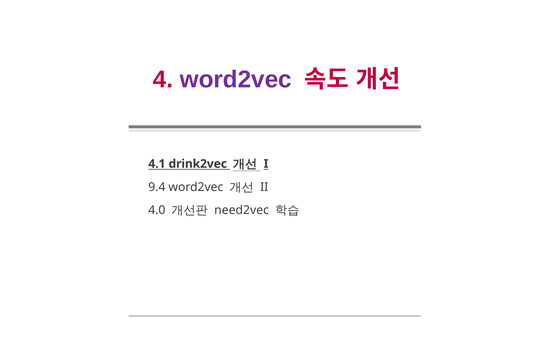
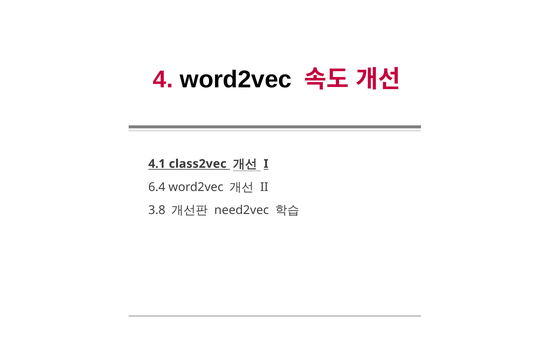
word2vec colour: purple -> black (236, 80)
drink2vec: drink2vec -> class2vec (198, 164)
9.4: 9.4 -> 6.4 (157, 187)
4.0: 4.0 -> 3.8 (157, 210)
